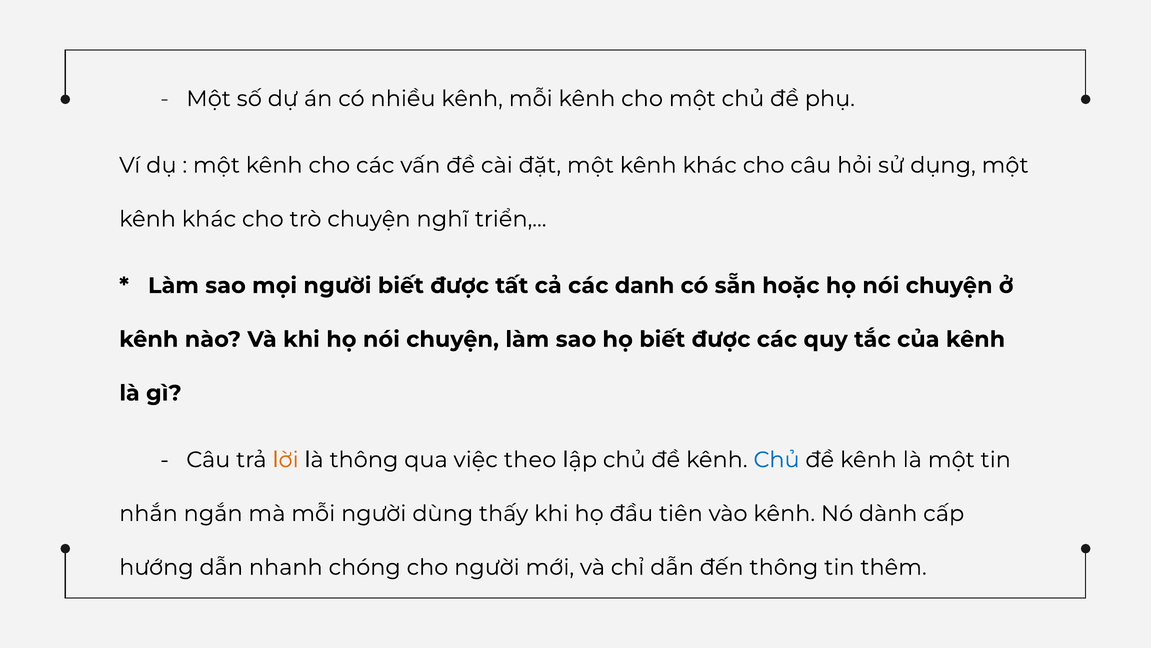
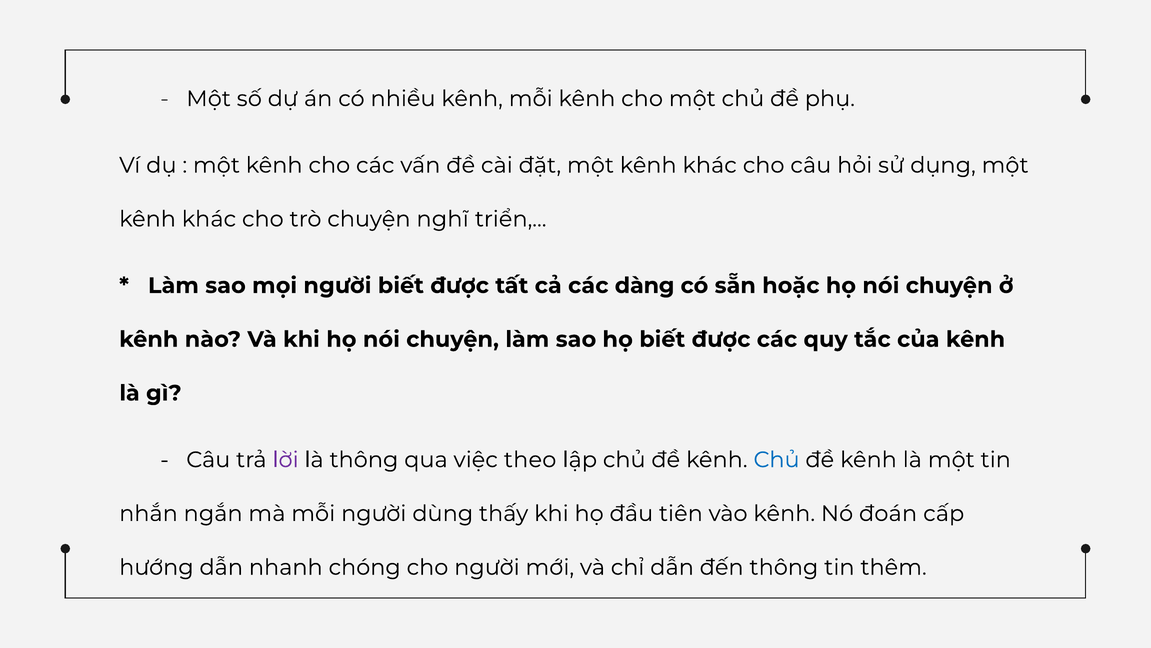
danh: danh -> dàng (645, 285)
lời colour: orange -> purple (286, 459)
dành: dành -> đoán (888, 513)
